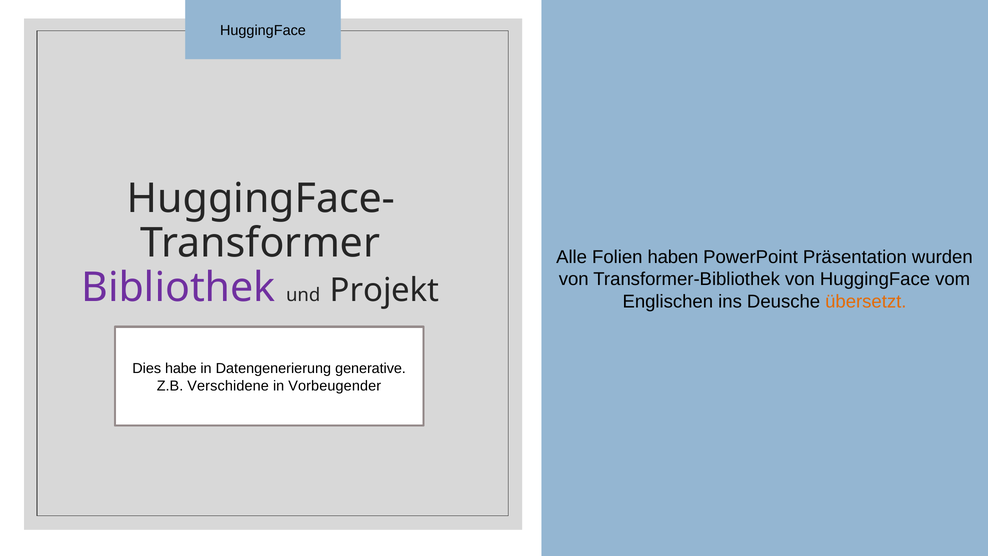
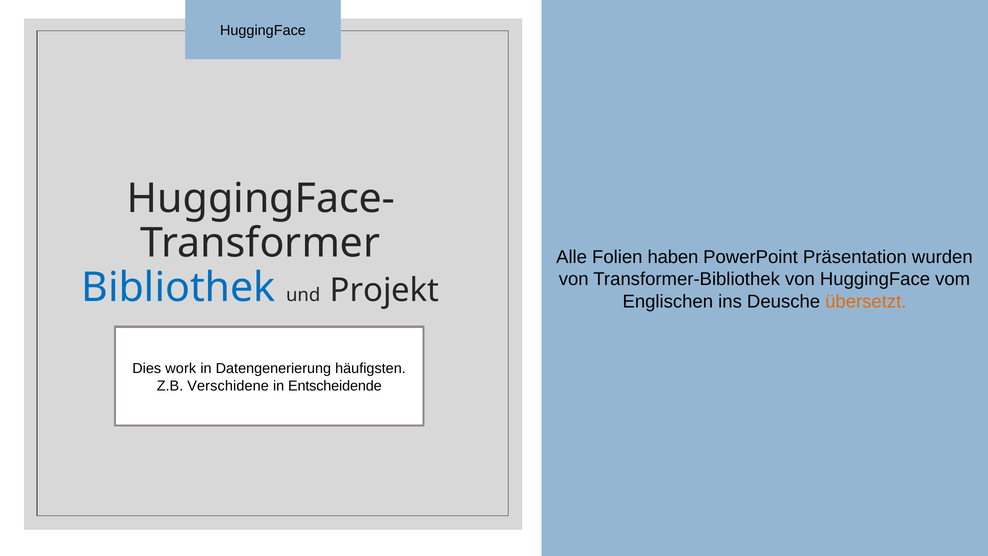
Bibliothek colour: purple -> blue (178, 288)
habe: habe -> work (181, 368)
generative: generative -> häufigsten (370, 368)
Vorbeugender: Vorbeugender -> Entscheidende (335, 386)
